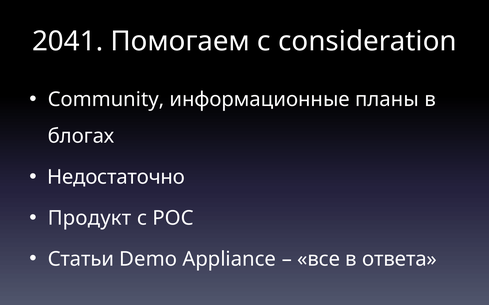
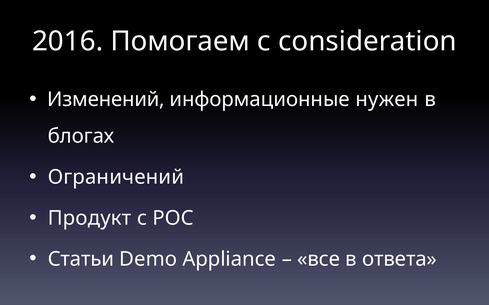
2041: 2041 -> 2016 (68, 41)
Community: Community -> Изменений (106, 100)
планы: планы -> нужен (387, 100)
Недостаточно: Недостаточно -> Ограничений (116, 178)
